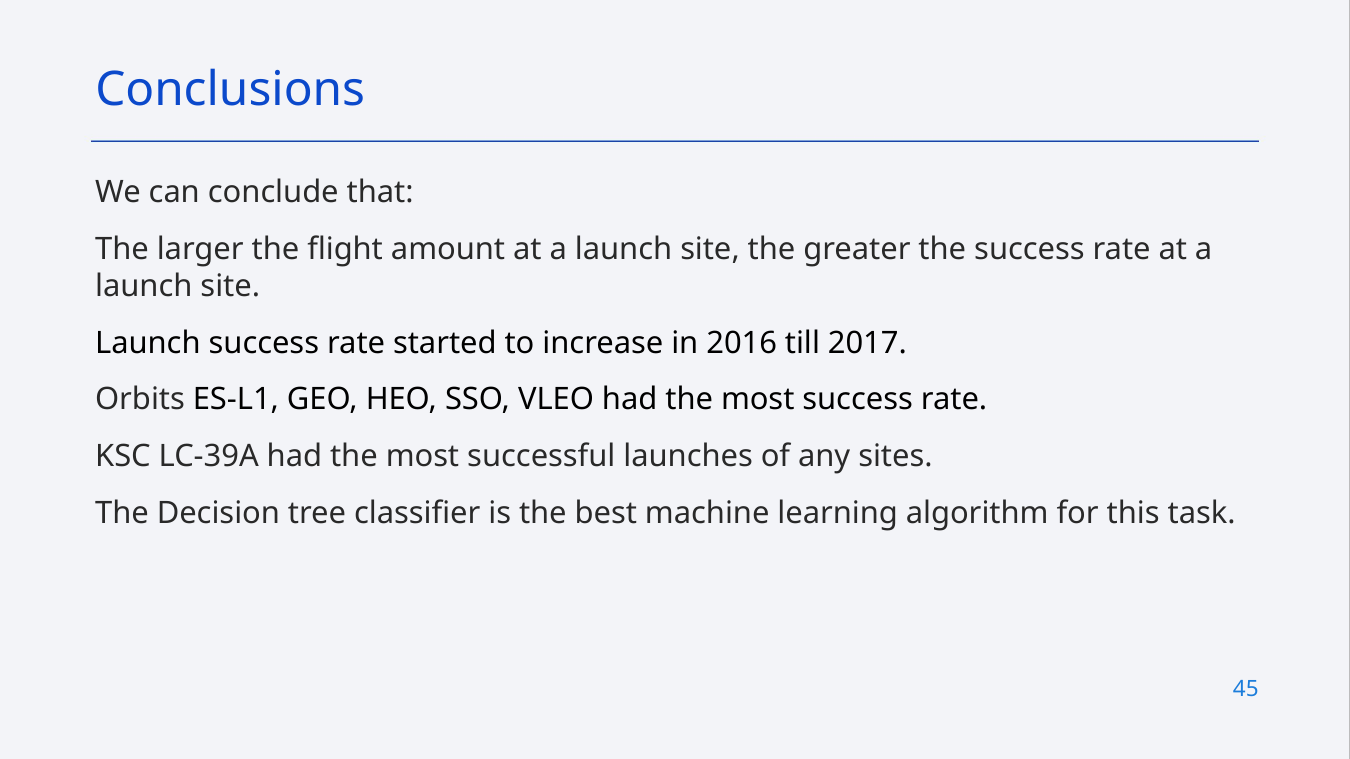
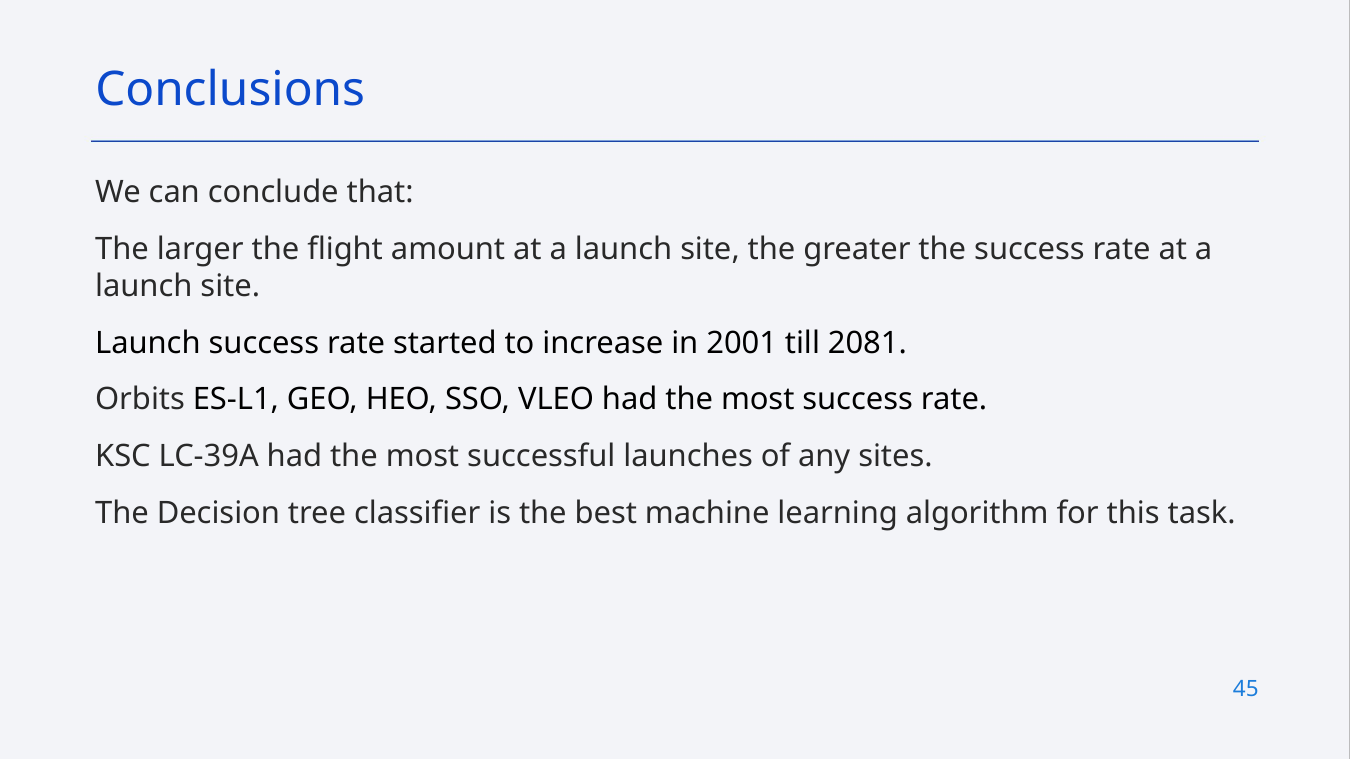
2016: 2016 -> 2001 (742, 343)
2017: 2017 -> 2081 (867, 343)
